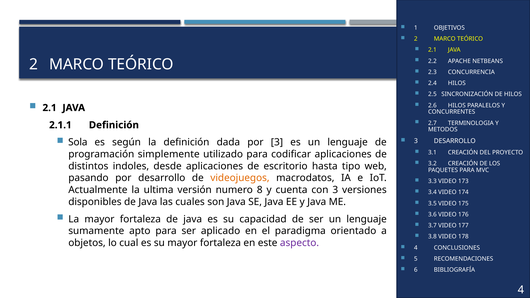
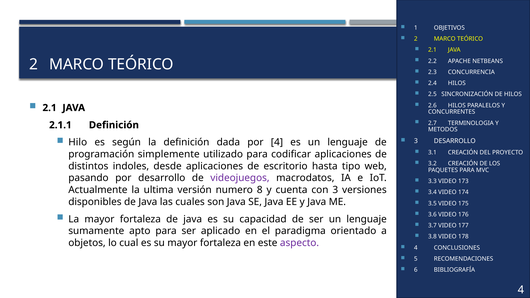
Sola: Sola -> Hilo (78, 142)
por 3: 3 -> 4 (277, 142)
videojuegos colour: orange -> purple (240, 178)
